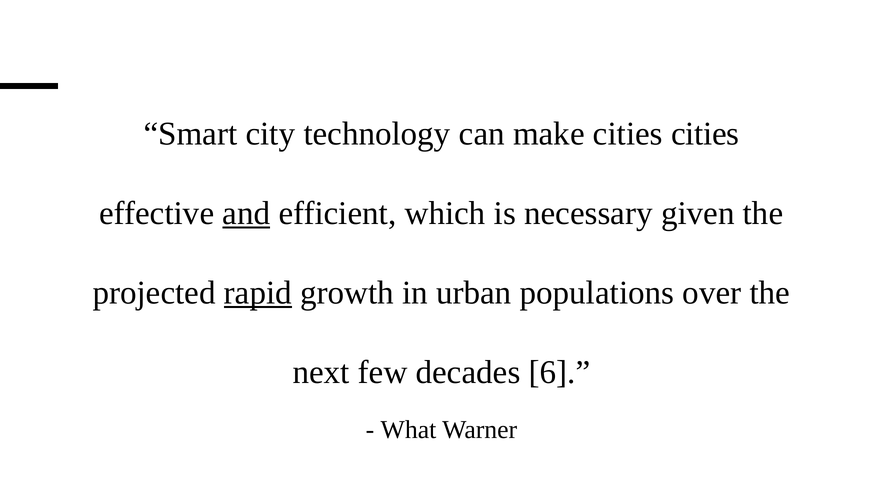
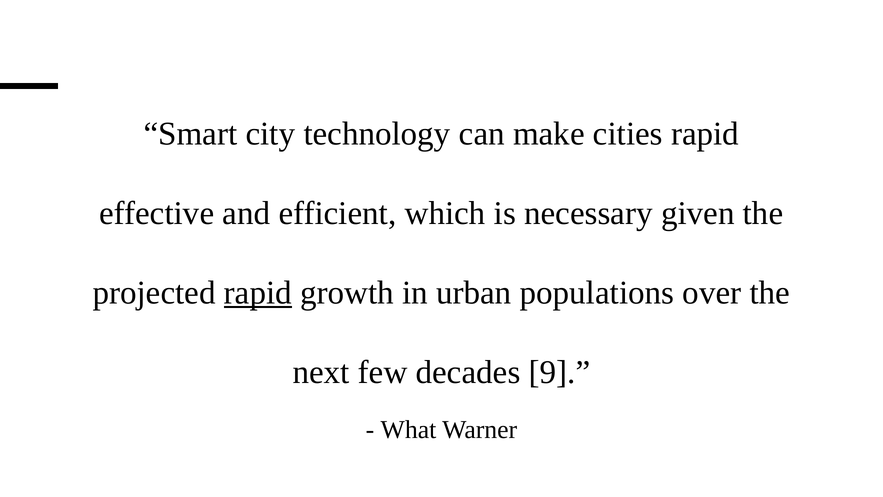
cities cities: cities -> rapid (705, 134)
and underline: present -> none (246, 213)
6: 6 -> 9 (559, 372)
